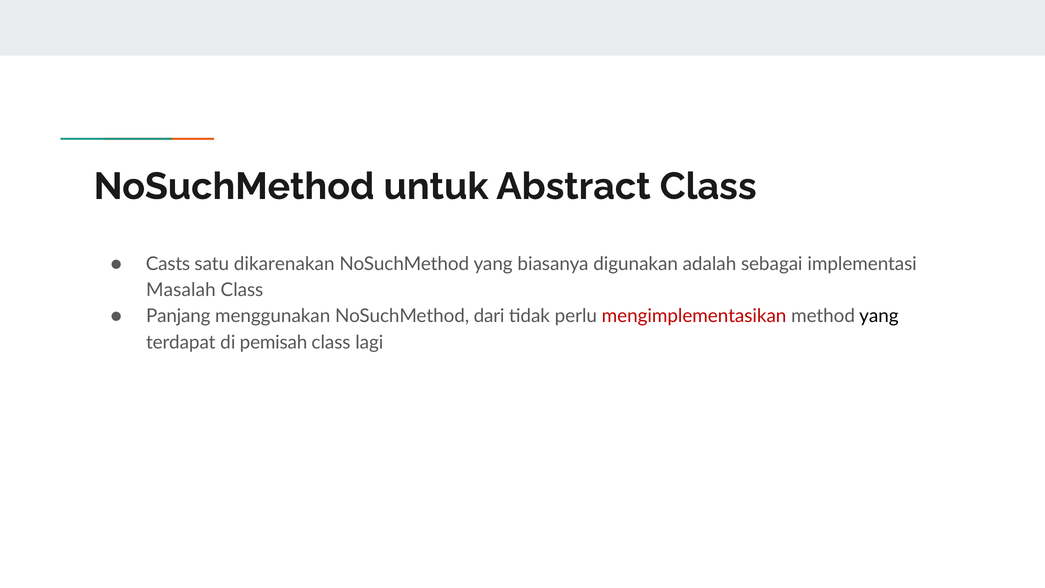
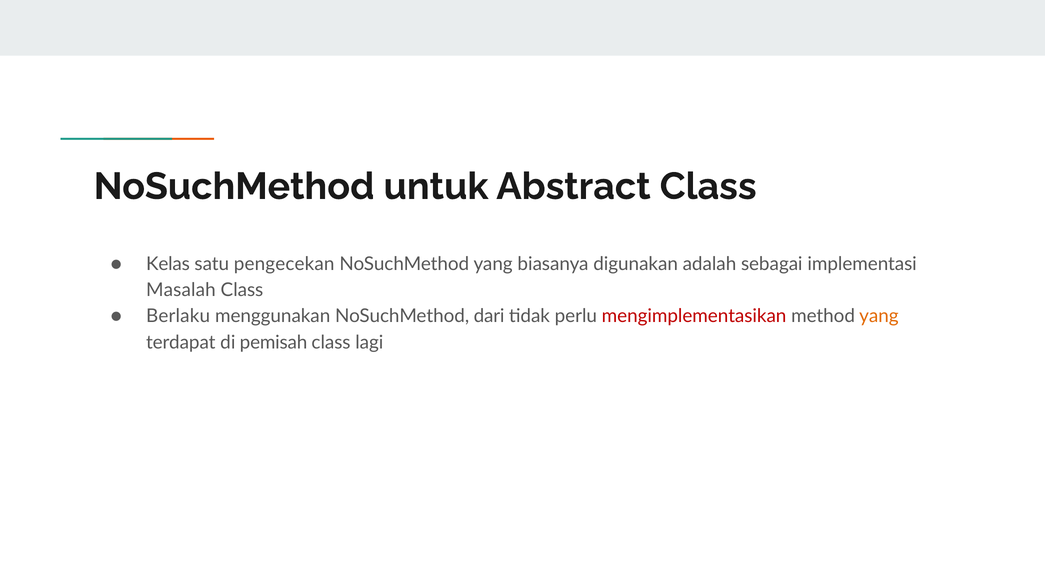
Casts: Casts -> Kelas (168, 264)
dikarenakan: dikarenakan -> pengecekan (284, 264)
Panjang: Panjang -> Berlaku (178, 316)
yang colour: black -> orange (879, 316)
